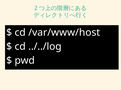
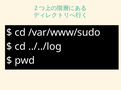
/var/www/host: /var/www/host -> /var/www/sudo (64, 33)
